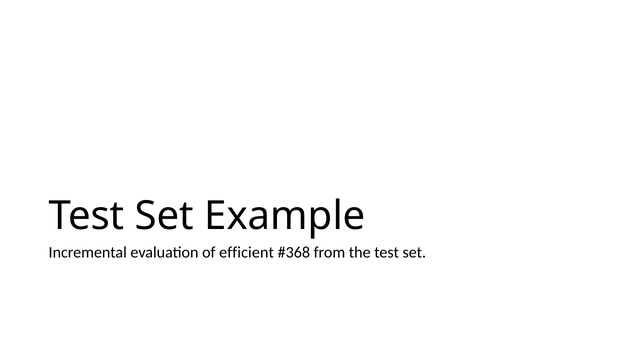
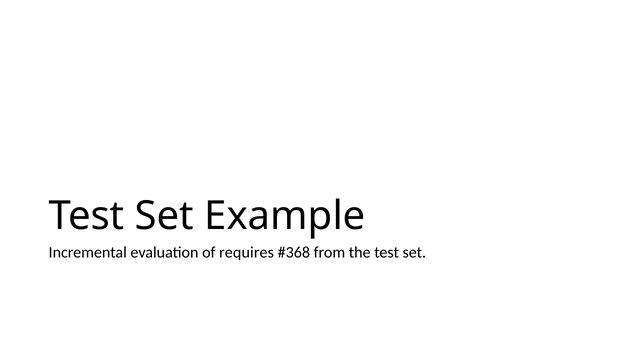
efficient: efficient -> requires (247, 253)
